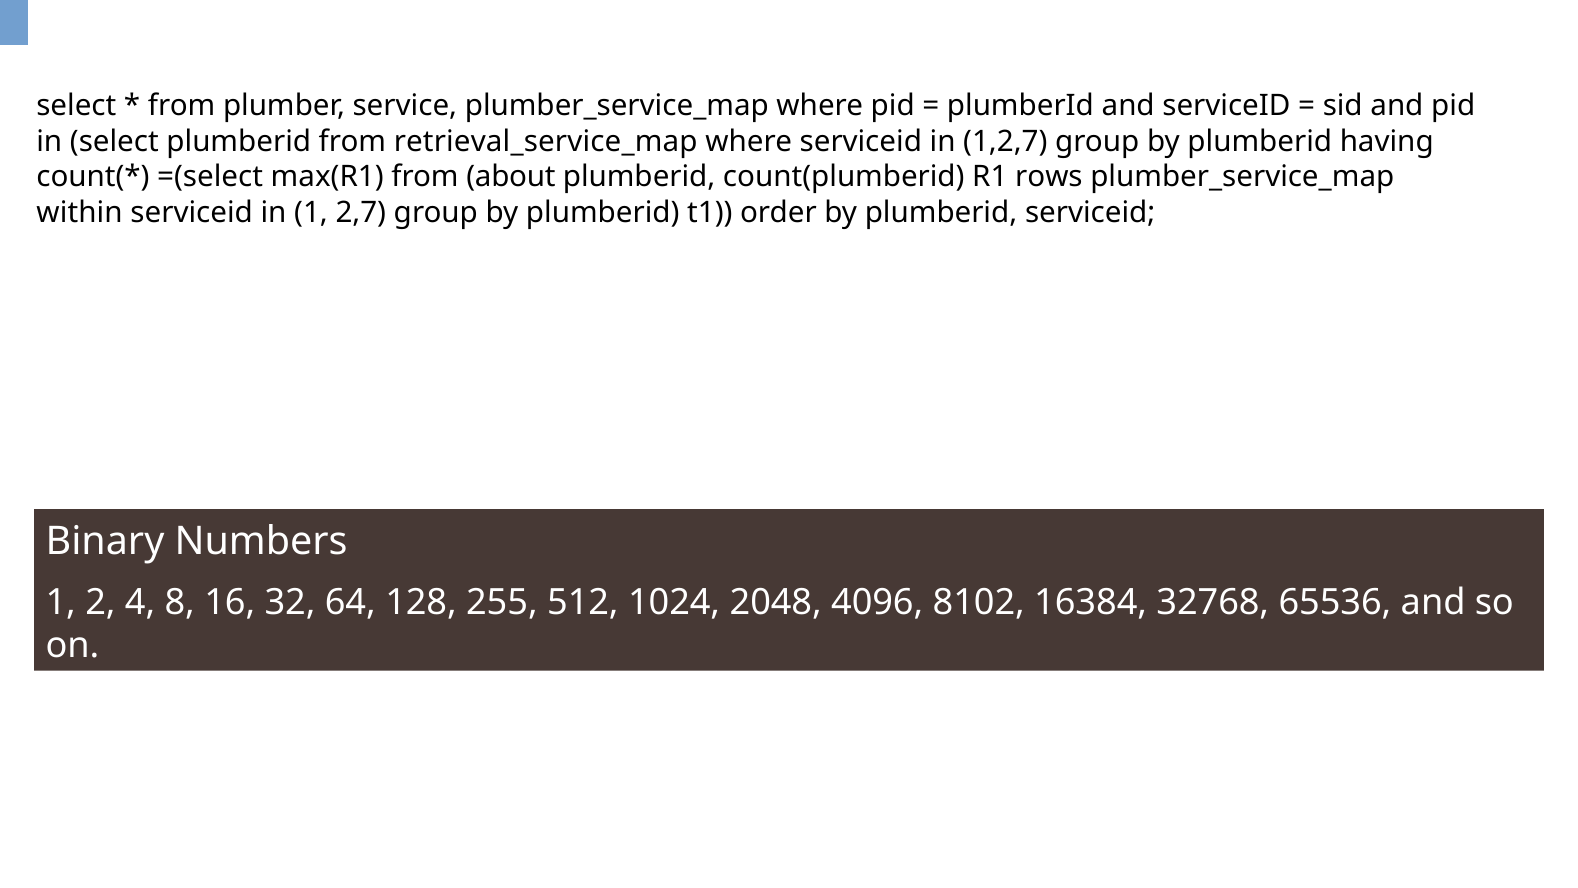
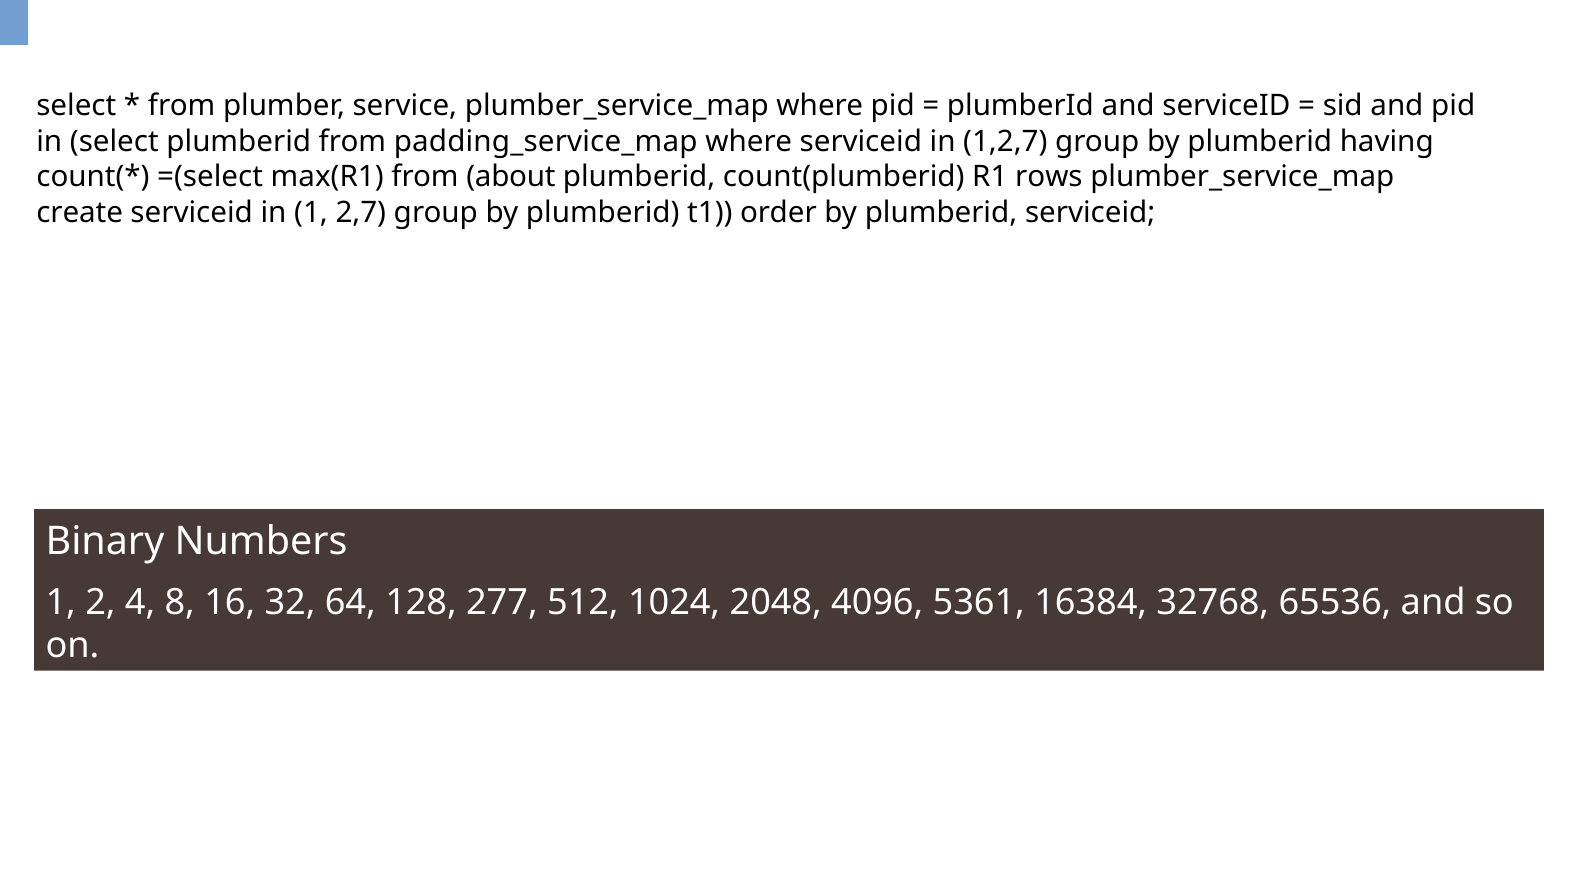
retrieval_service_map: retrieval_service_map -> padding_service_map (546, 141)
within: within -> create (80, 212)
255: 255 -> 277 (502, 602)
8102: 8102 -> 5361 (979, 602)
